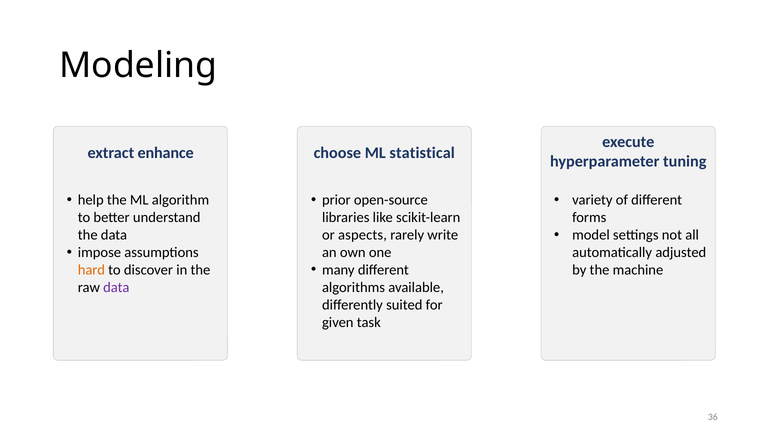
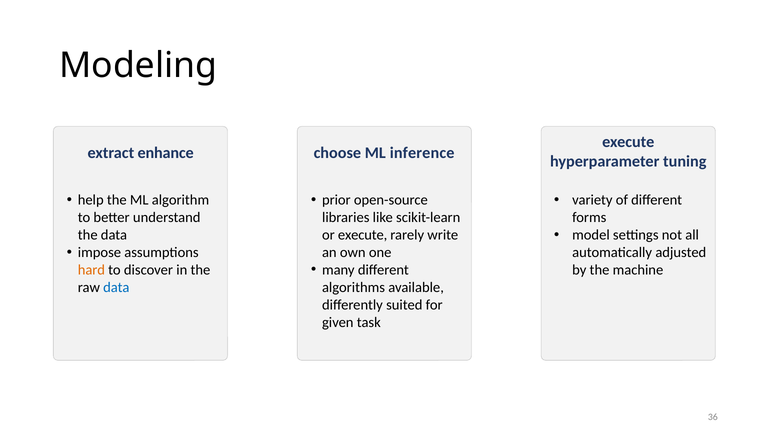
statistical: statistical -> inference (422, 153)
or aspects: aspects -> execute (363, 235)
data colour: purple -> blue (116, 287)
